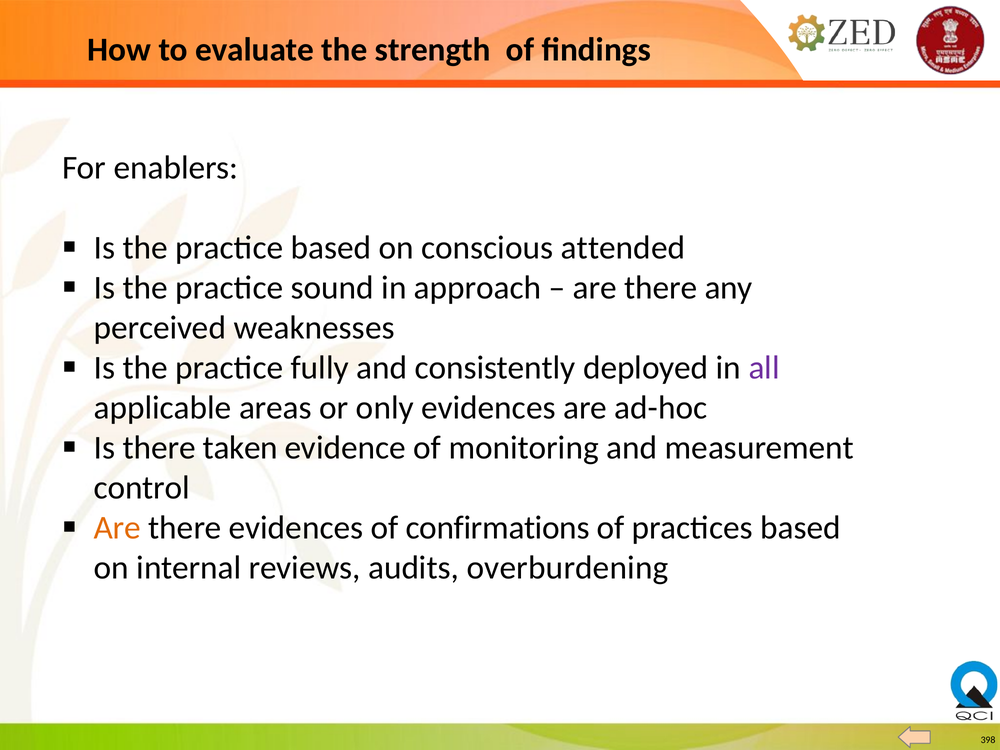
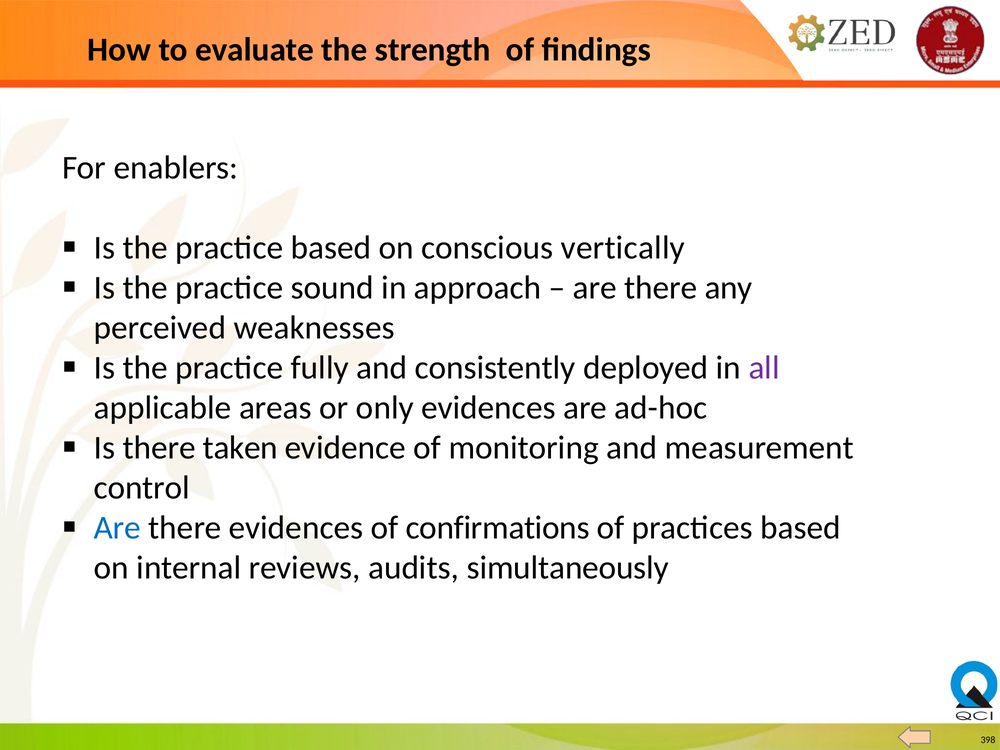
attended: attended -> vertically (623, 248)
Are colour: orange -> blue (117, 528)
overburdening: overburdening -> simultaneously (568, 568)
